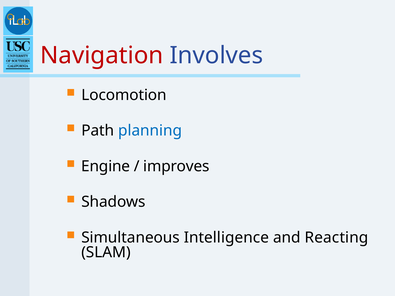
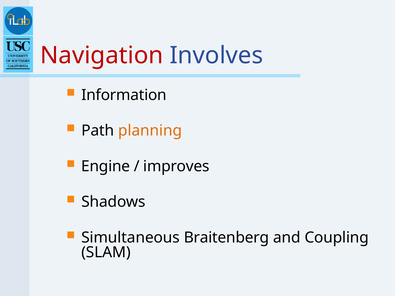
Locomotion: Locomotion -> Information (124, 95)
planning colour: blue -> orange (150, 131)
Intelligence: Intelligence -> Braitenberg (226, 238)
Reacting: Reacting -> Coupling (337, 238)
